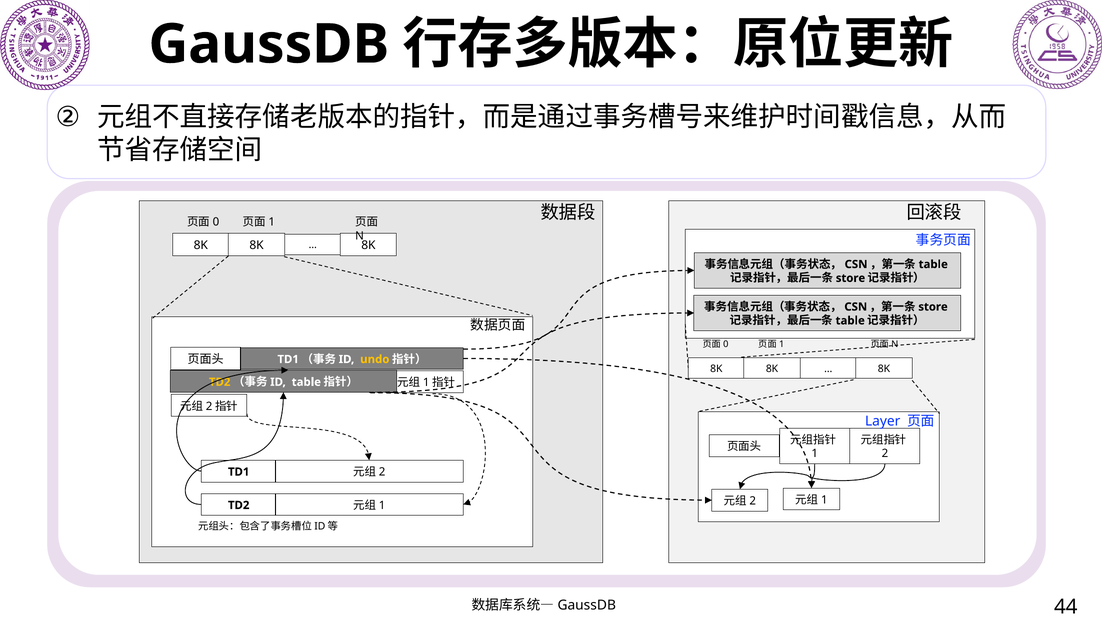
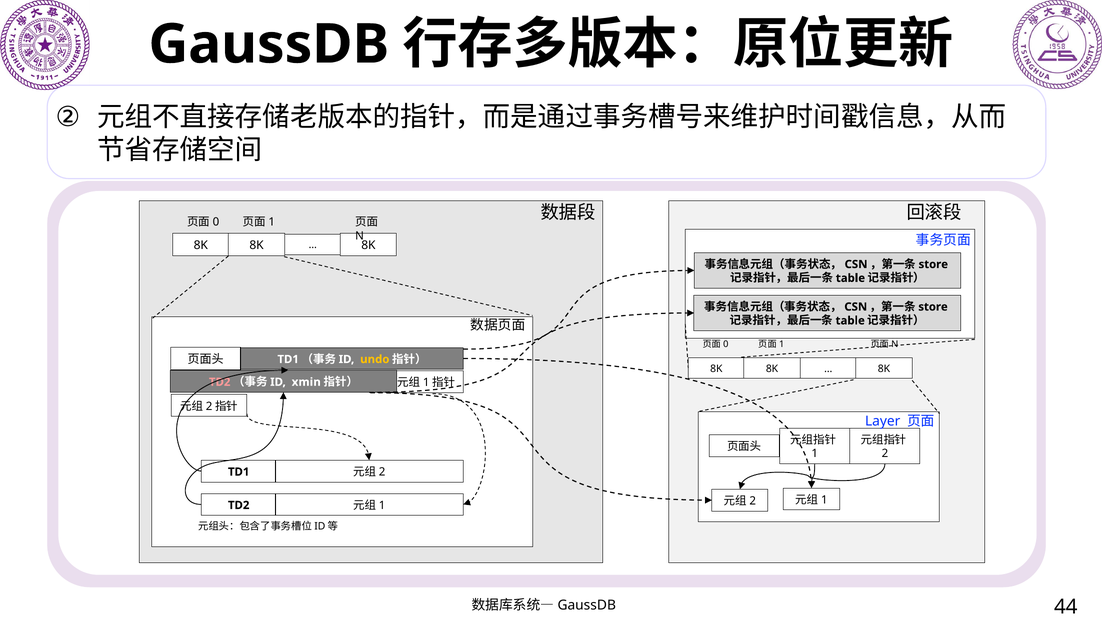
table: table -> store (933, 264)
store: store -> table (850, 278)
TD2 colour: yellow -> pink (220, 382)
table: table -> xmin (306, 382)
